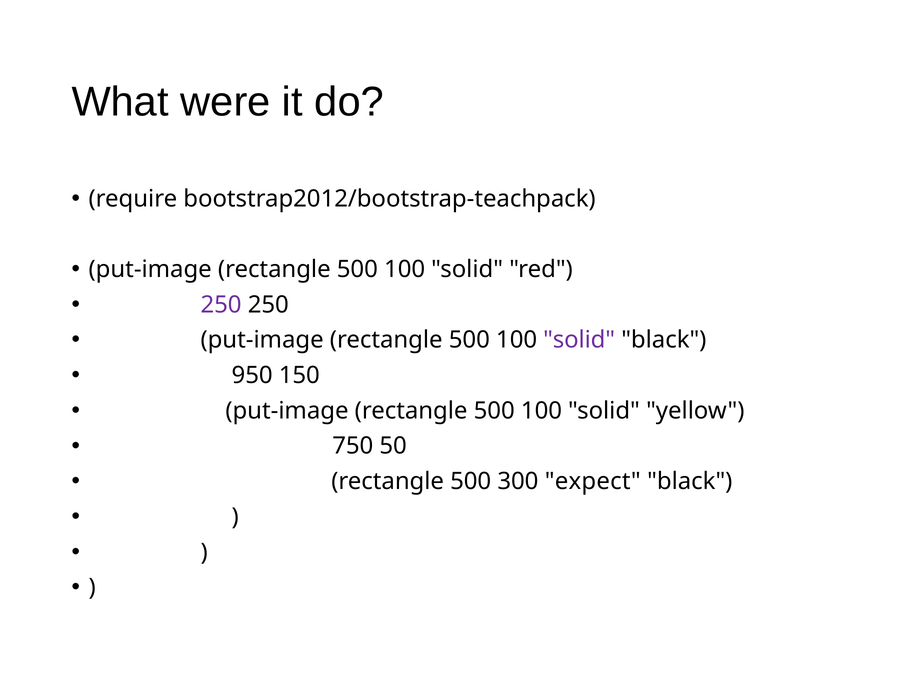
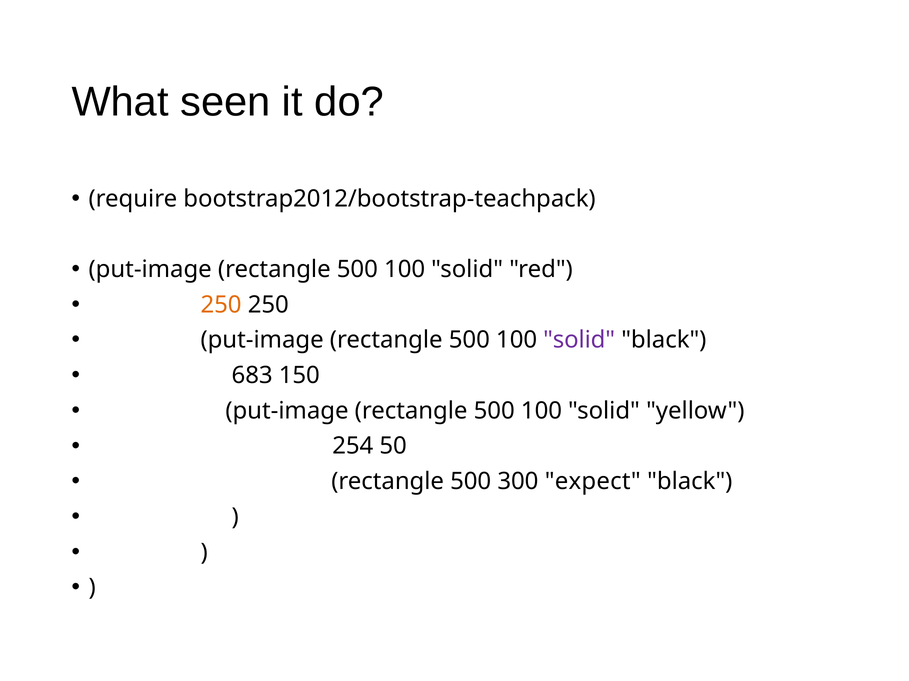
were: were -> seen (225, 102)
250 colour: purple -> orange (221, 305)
950: 950 -> 683 (252, 376)
750: 750 -> 254 (353, 447)
